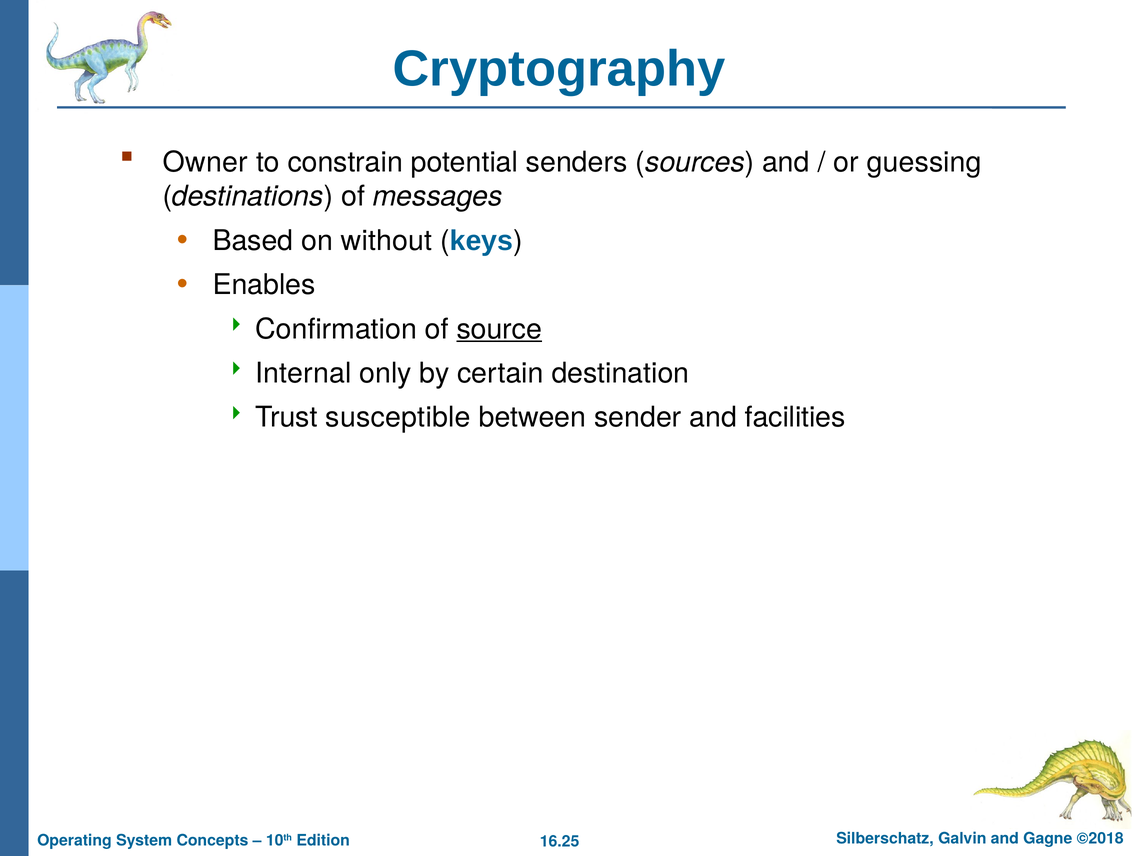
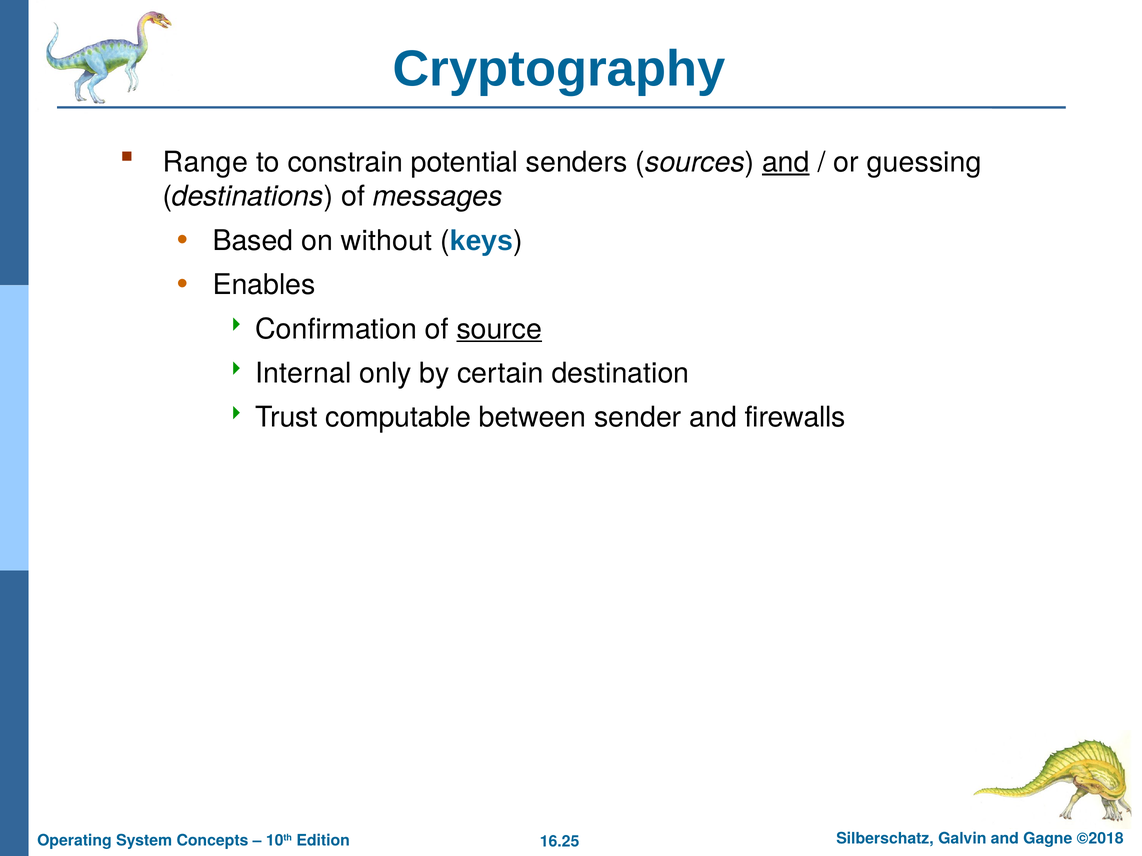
Owner: Owner -> Range (205, 162)
and underline: none -> present (786, 162)
susceptible: susceptible -> computable (398, 418)
facilities: facilities -> firewalls (795, 418)
